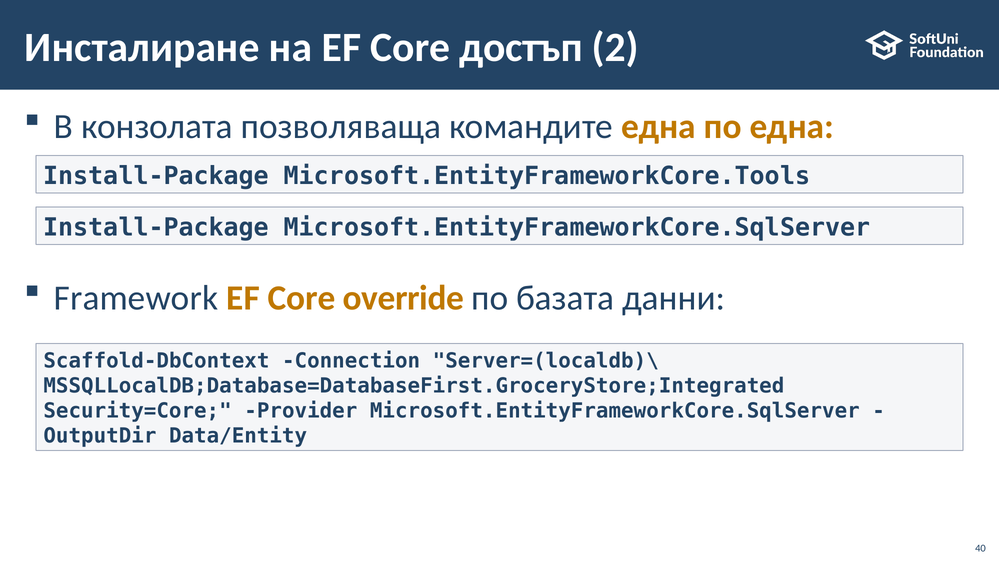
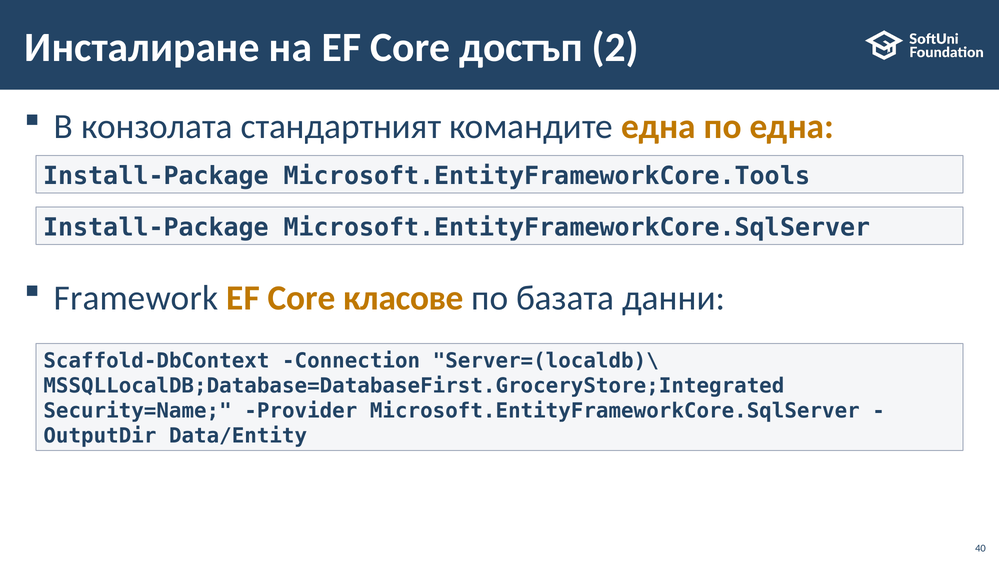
позволяваща: позволяваща -> стандартният (341, 127)
override: override -> класове (403, 298)
Security=Core: Security=Core -> Security=Name (138, 411)
